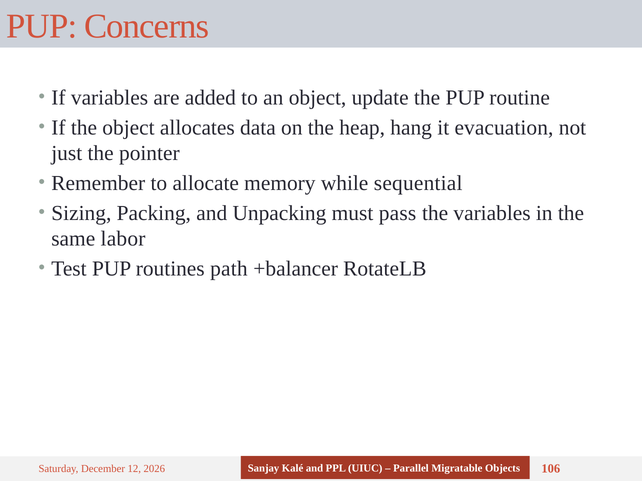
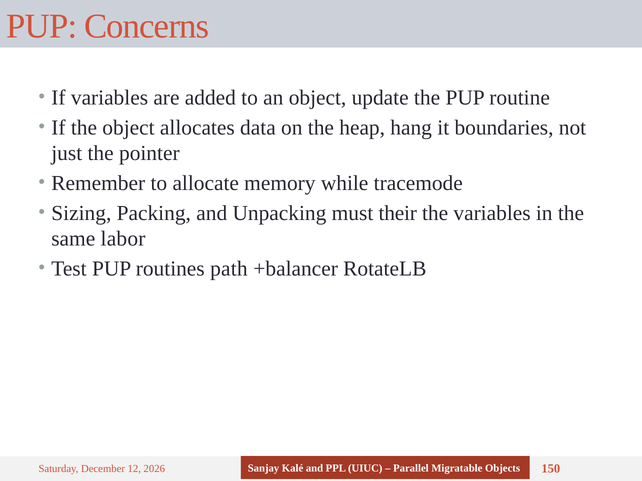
evacuation: evacuation -> boundaries (504, 128)
sequential: sequential -> tracemode (418, 183)
pass: pass -> their (398, 213)
106: 106 -> 150 (551, 469)
